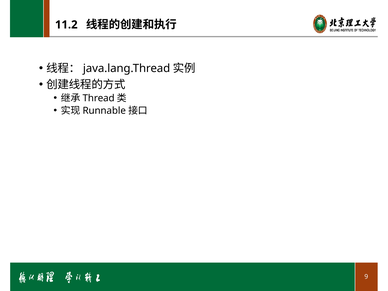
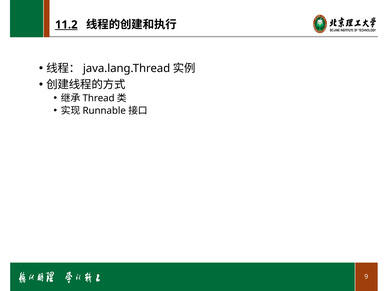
11.2 underline: none -> present (66, 25)
